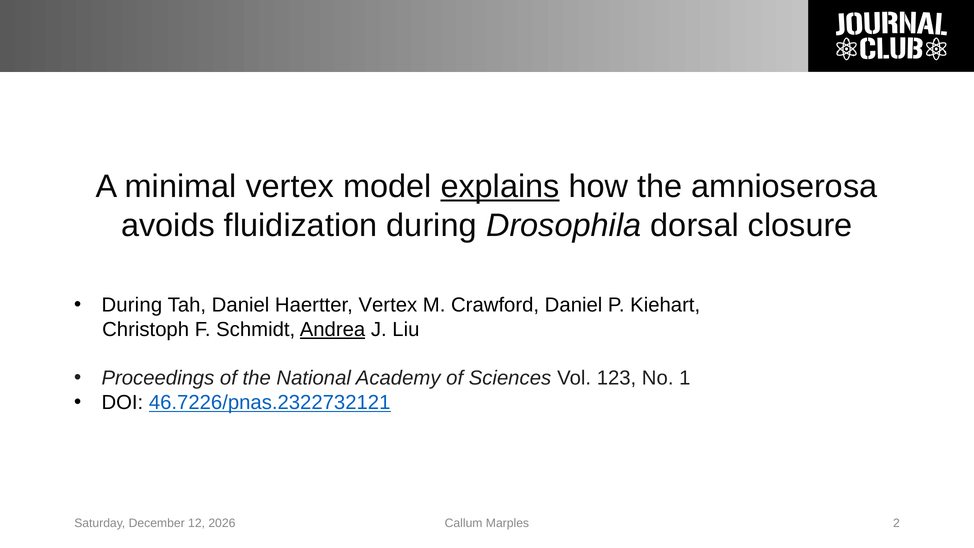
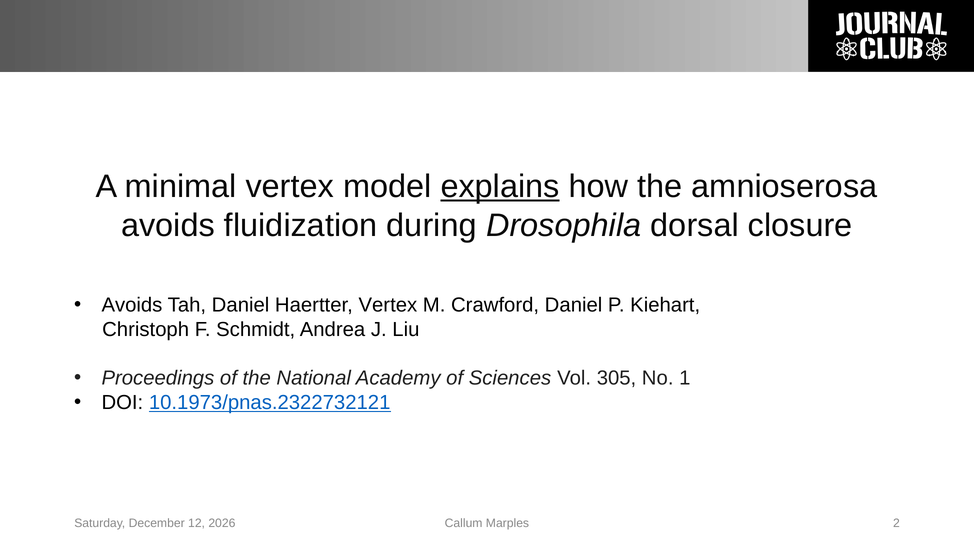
During: During -> Avoids (132, 305)
Andrea underline: present -> none (333, 329)
123: 123 -> 305 (616, 378)
46.7226/pnas.2322732121: 46.7226/pnas.2322732121 -> 10.1973/pnas.2322732121 (270, 403)
